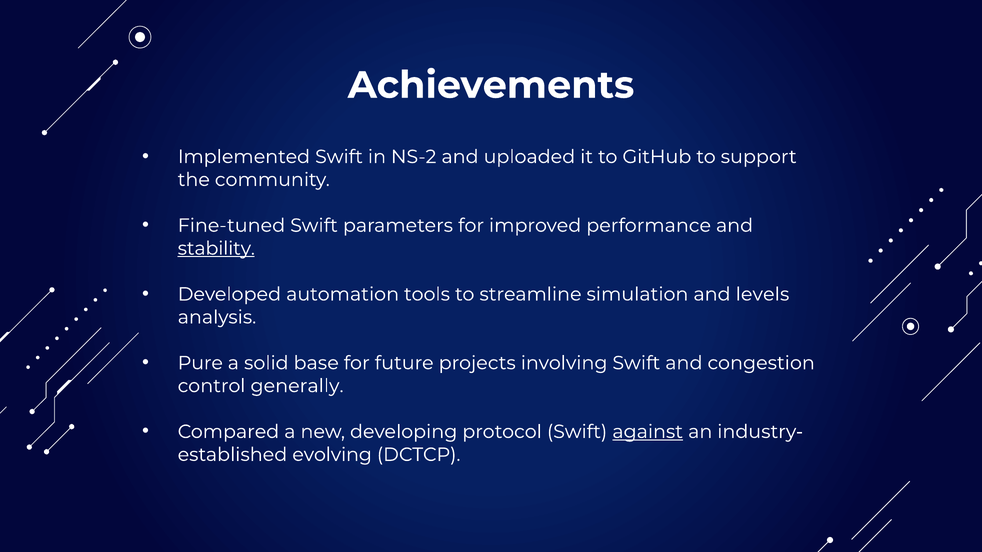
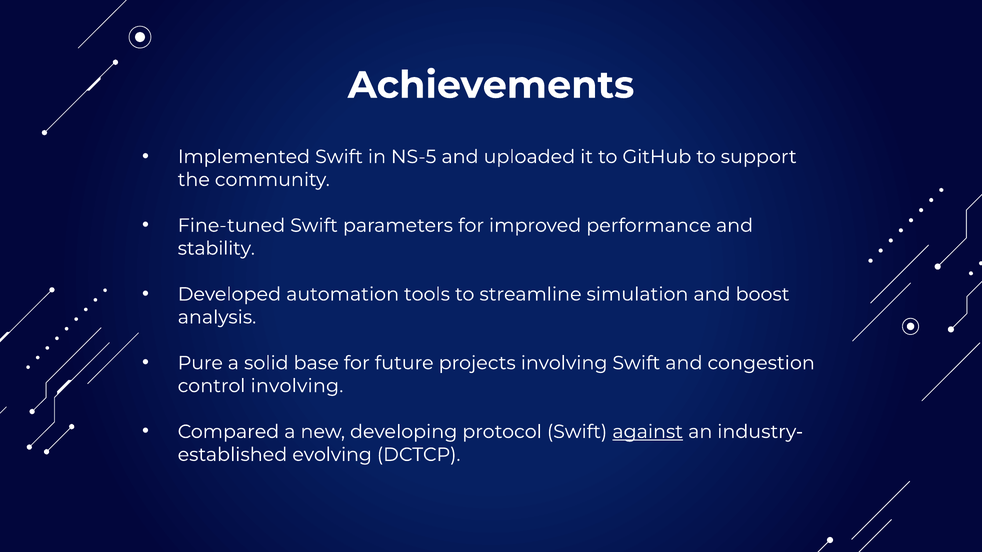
NS-2: NS-2 -> NS-5 (414, 157)
stability underline: present -> none (216, 249)
levels: levels -> boost (763, 294)
control generally: generally -> involving (297, 386)
